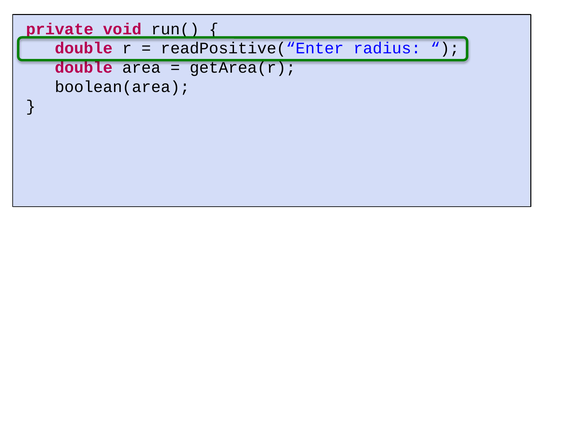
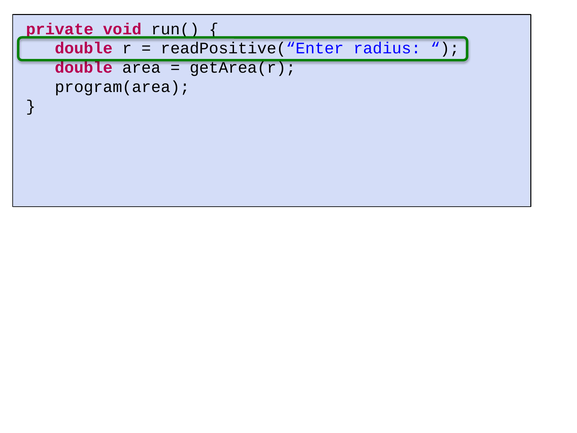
boolean(area: boolean(area -> program(area (122, 87)
